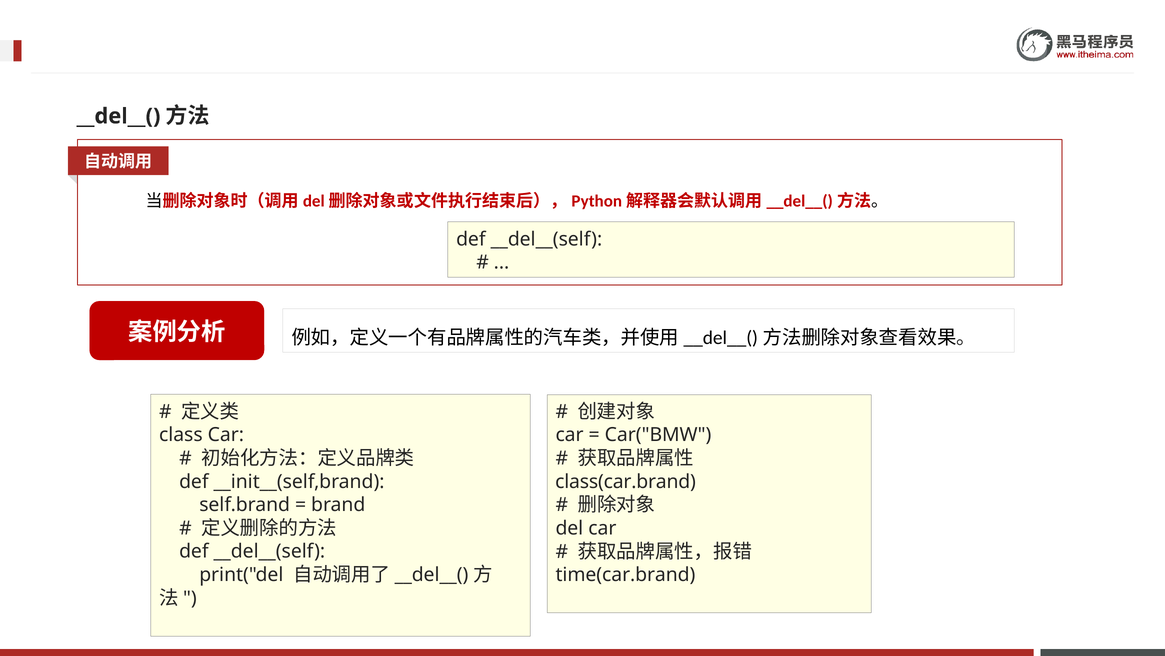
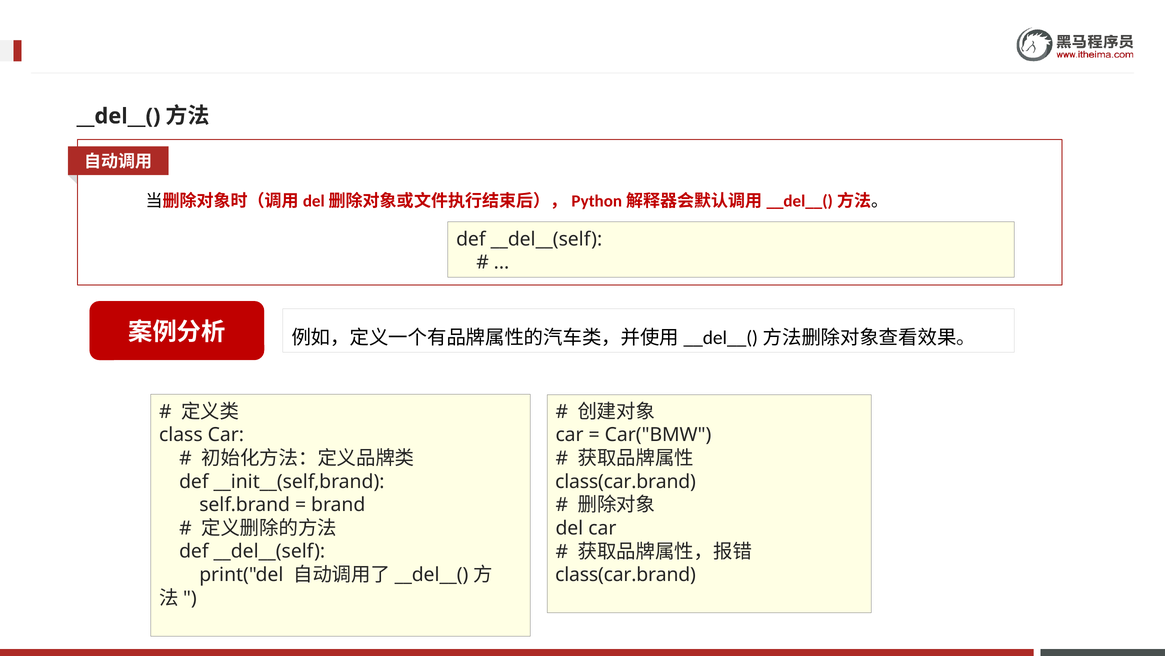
time(car.brand: time(car.brand -> class(car.brand (626, 574)
